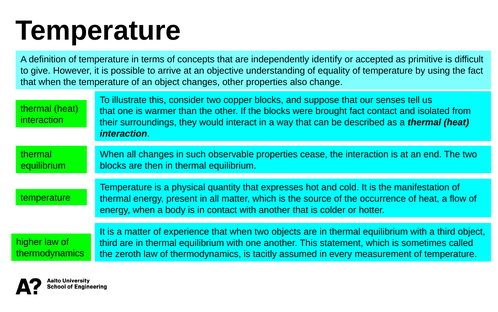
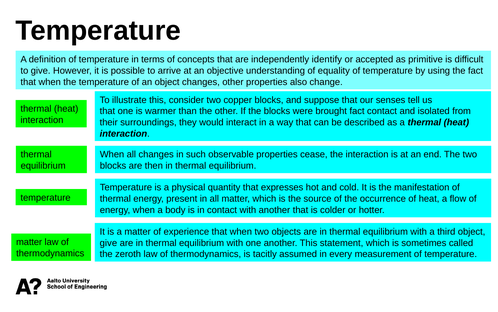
higher: higher -> matter (29, 242)
third: third -> give (108, 242)
